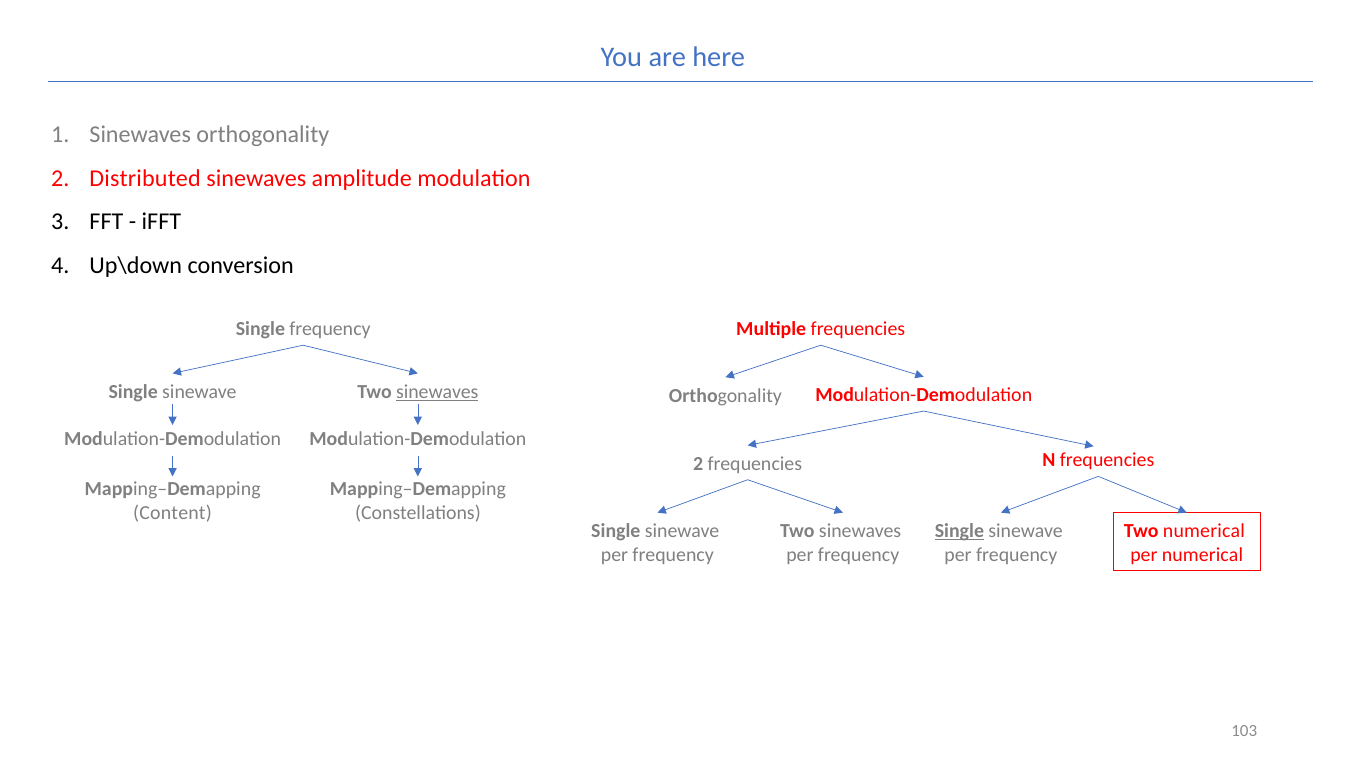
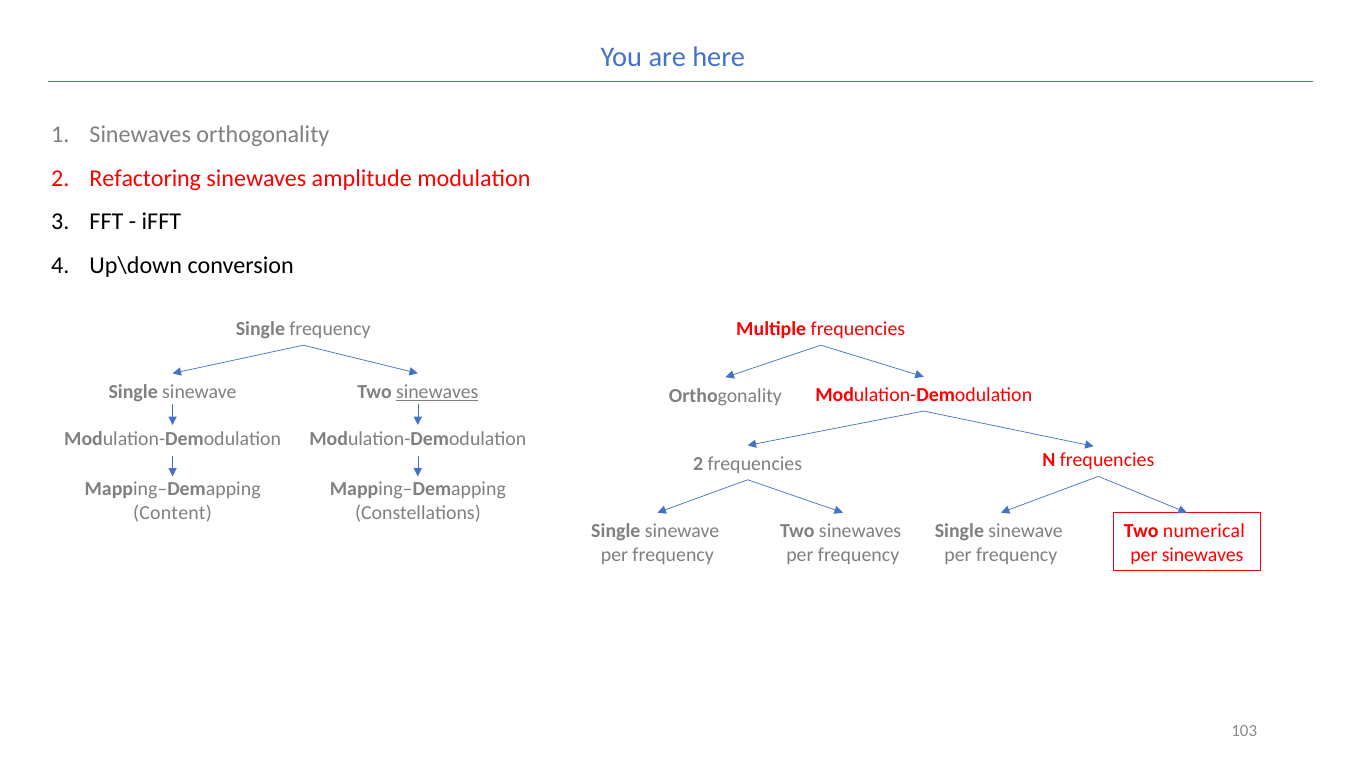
Distributed: Distributed -> Refactoring (145, 178)
Single underline: present -> none (959, 531)
per numerical: numerical -> sinewaves (1203, 554)
